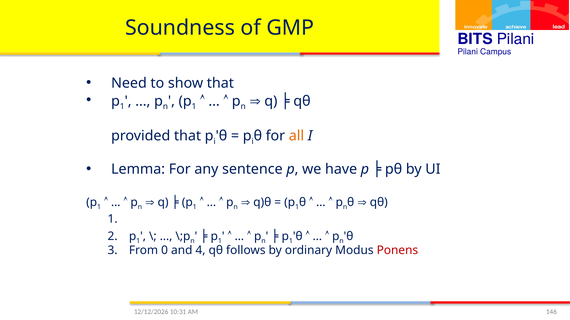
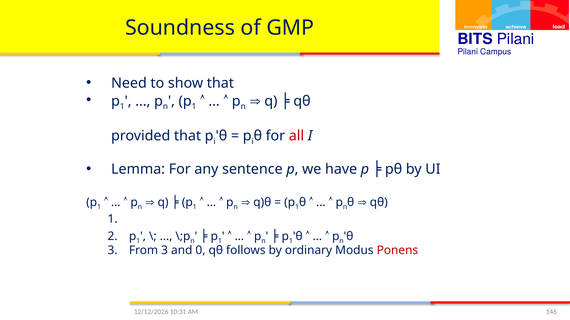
all colour: orange -> red (296, 136)
From 0: 0 -> 3 (165, 251)
4: 4 -> 0 (200, 251)
